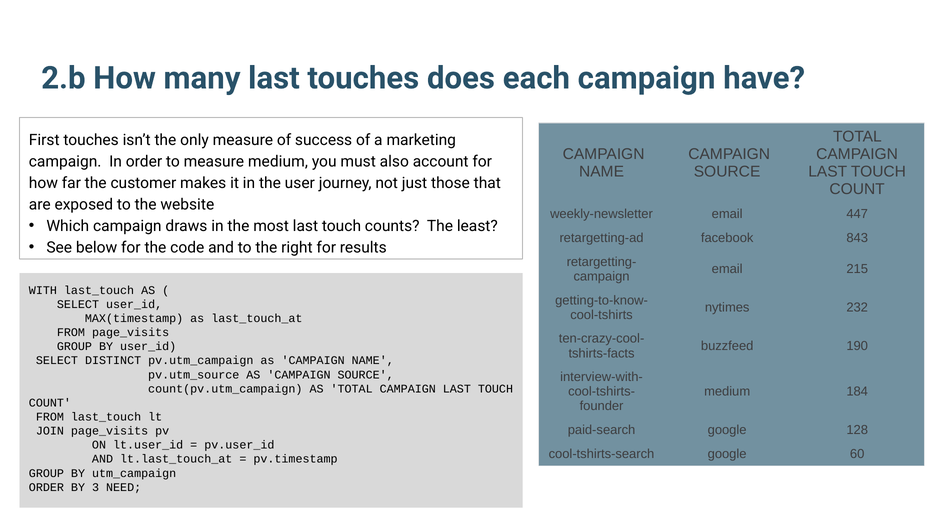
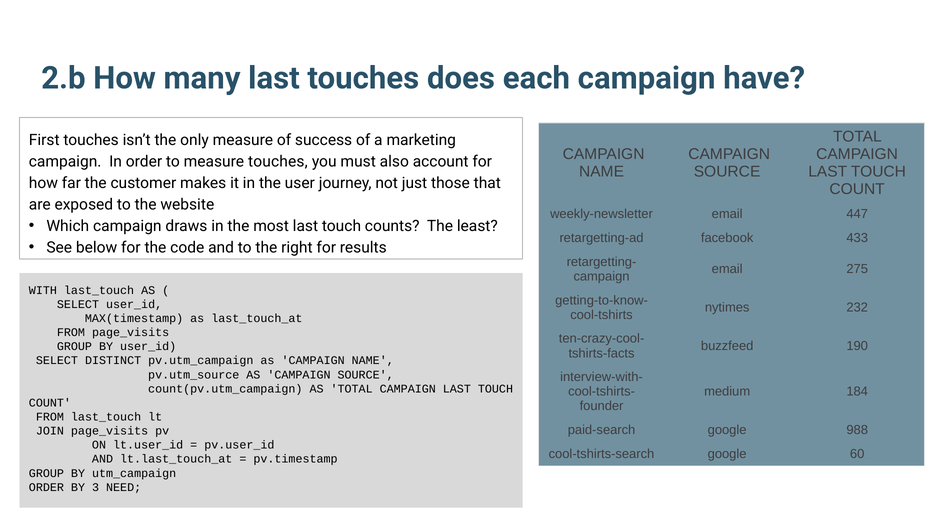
measure medium: medium -> touches (278, 162)
843: 843 -> 433 (857, 238)
215: 215 -> 275 (857, 269)
128: 128 -> 988 (857, 430)
